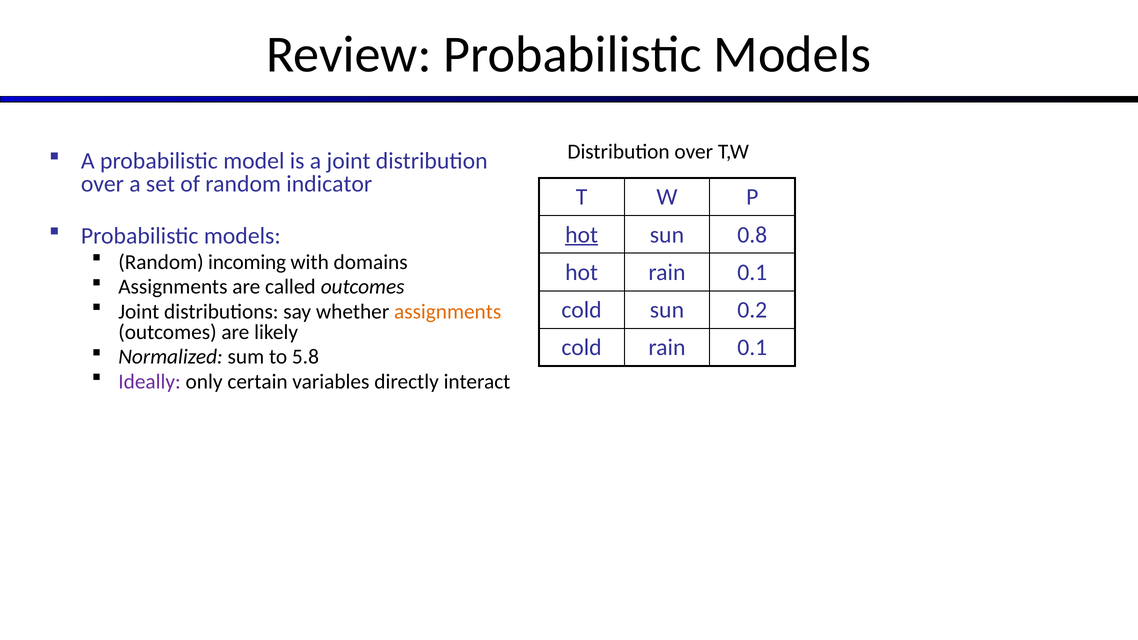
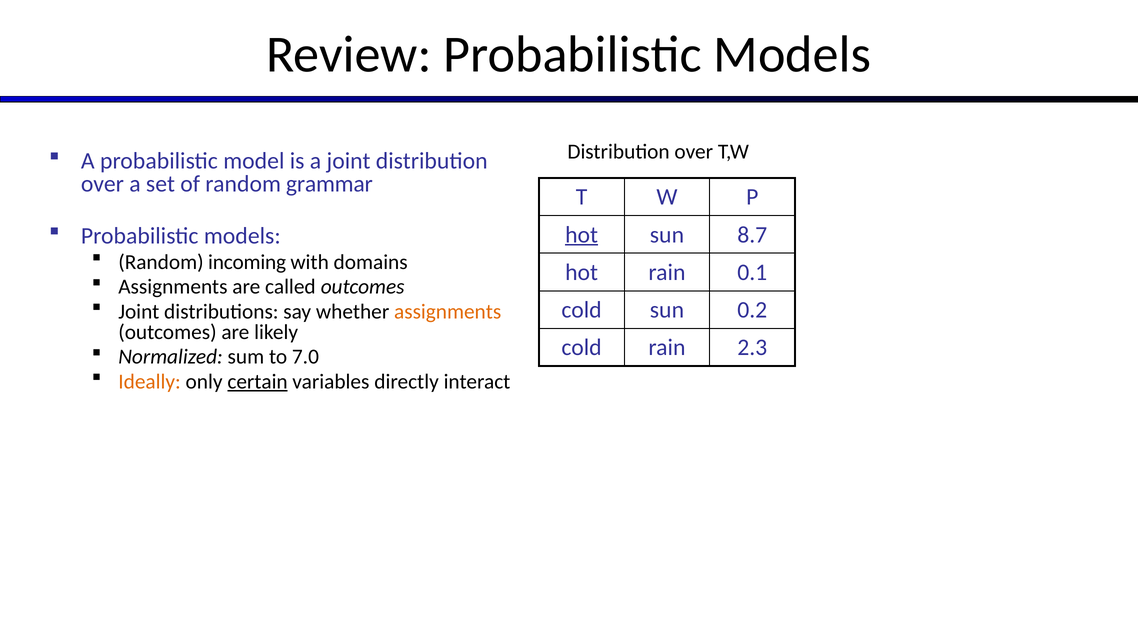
indicator: indicator -> grammar (329, 184)
0.8: 0.8 -> 8.7 (752, 235)
cold rain 0.1: 0.1 -> 2.3 (752, 348)
5.8: 5.8 -> 7.0 (305, 357)
Ideally colour: purple -> orange (150, 382)
certain underline: none -> present (258, 382)
